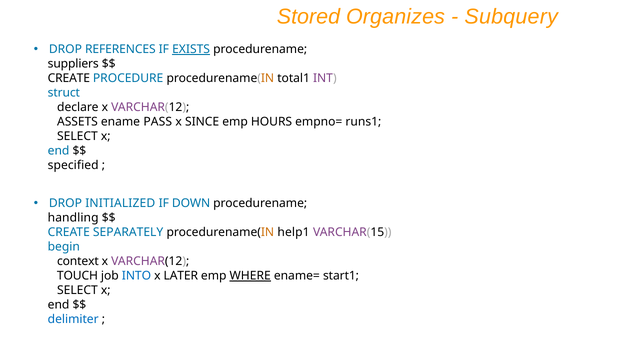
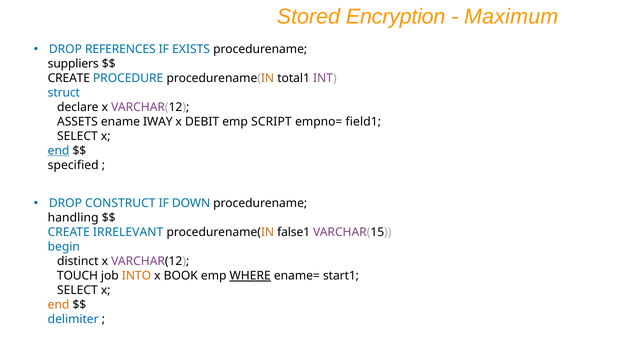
Organizes: Organizes -> Encryption (396, 17)
Subquery: Subquery -> Maximum (511, 17)
EXISTS underline: present -> none (191, 49)
PASS: PASS -> IWAY (158, 122)
SINCE: SINCE -> DEBIT (202, 122)
HOURS: HOURS -> SCRIPT (271, 122)
runs1: runs1 -> field1 (363, 122)
end underline: none -> present (59, 151)
INITIALIZED: INITIALIZED -> CONSTRUCT (120, 204)
SEPARATELY: SEPARATELY -> IRRELEVANT (128, 233)
help1: help1 -> false1 (294, 233)
context: context -> distinct (78, 262)
INTO colour: blue -> orange (136, 276)
LATER: LATER -> BOOK (181, 276)
end colour: black -> orange (59, 305)
